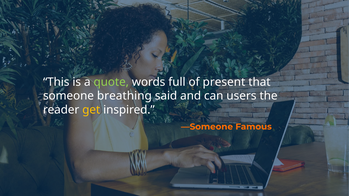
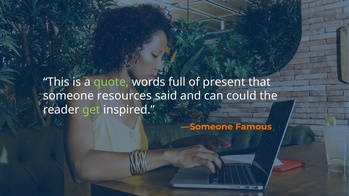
breathing: breathing -> resources (124, 96)
users: users -> could (241, 96)
get colour: yellow -> light green (91, 110)
